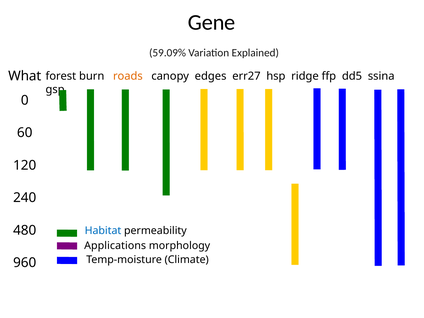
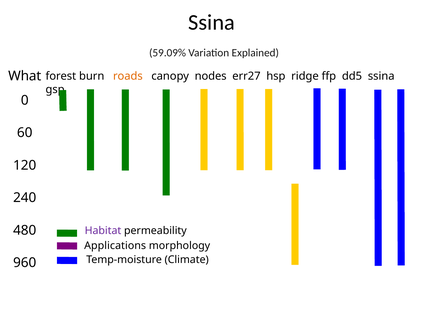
Gene: Gene -> Ssina (212, 22)
edges: edges -> nodes (211, 76)
Habitat colour: blue -> purple (103, 231)
